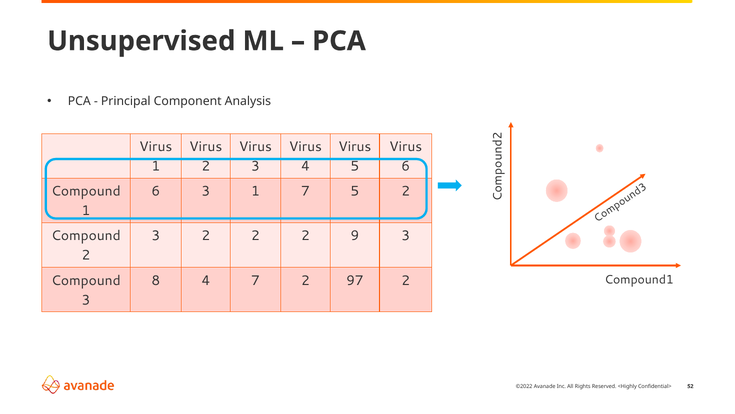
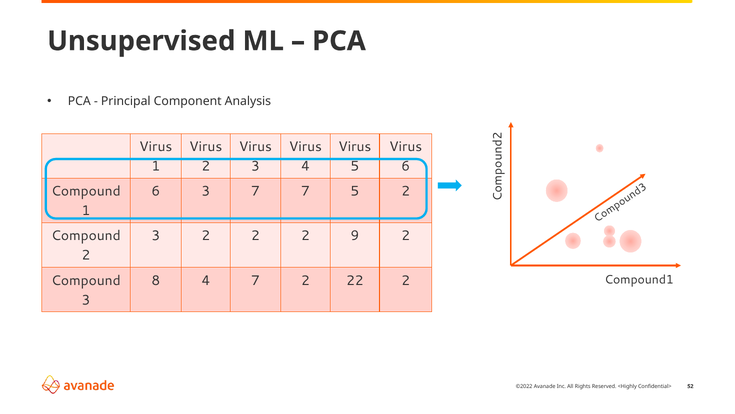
3 1: 1 -> 7 (255, 191)
9 3: 3 -> 2 (406, 236)
97: 97 -> 22 (355, 280)
